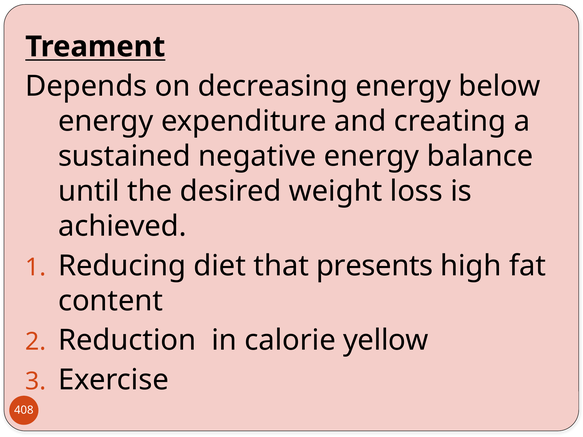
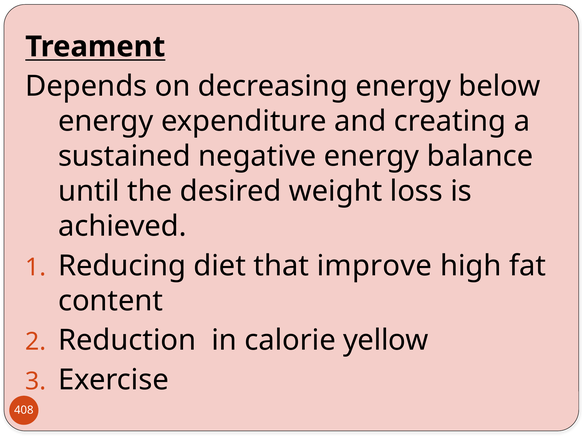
presents: presents -> improve (374, 266)
